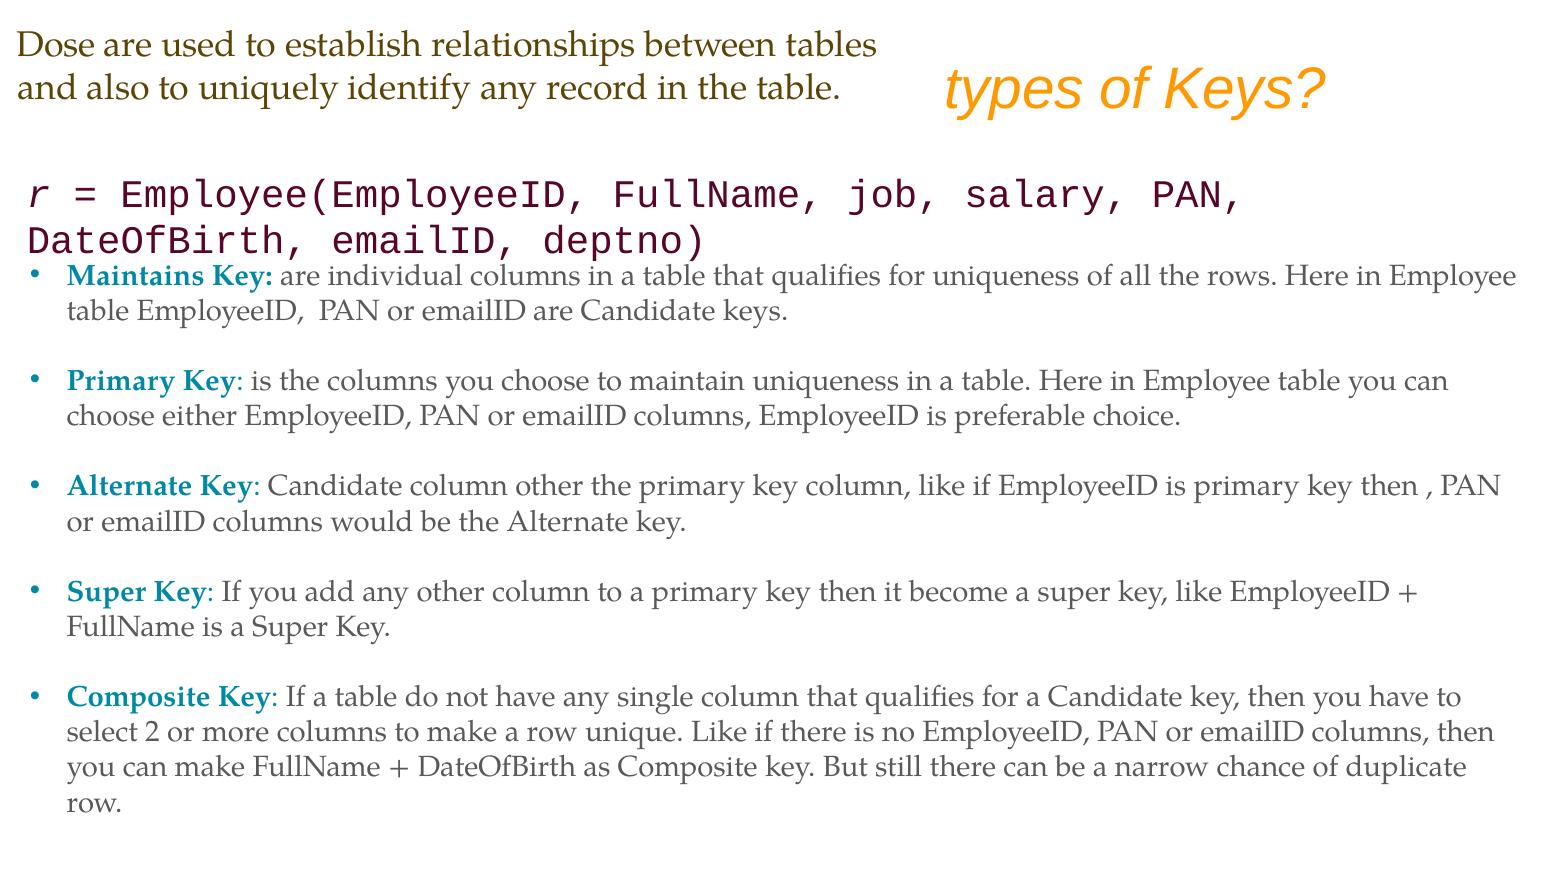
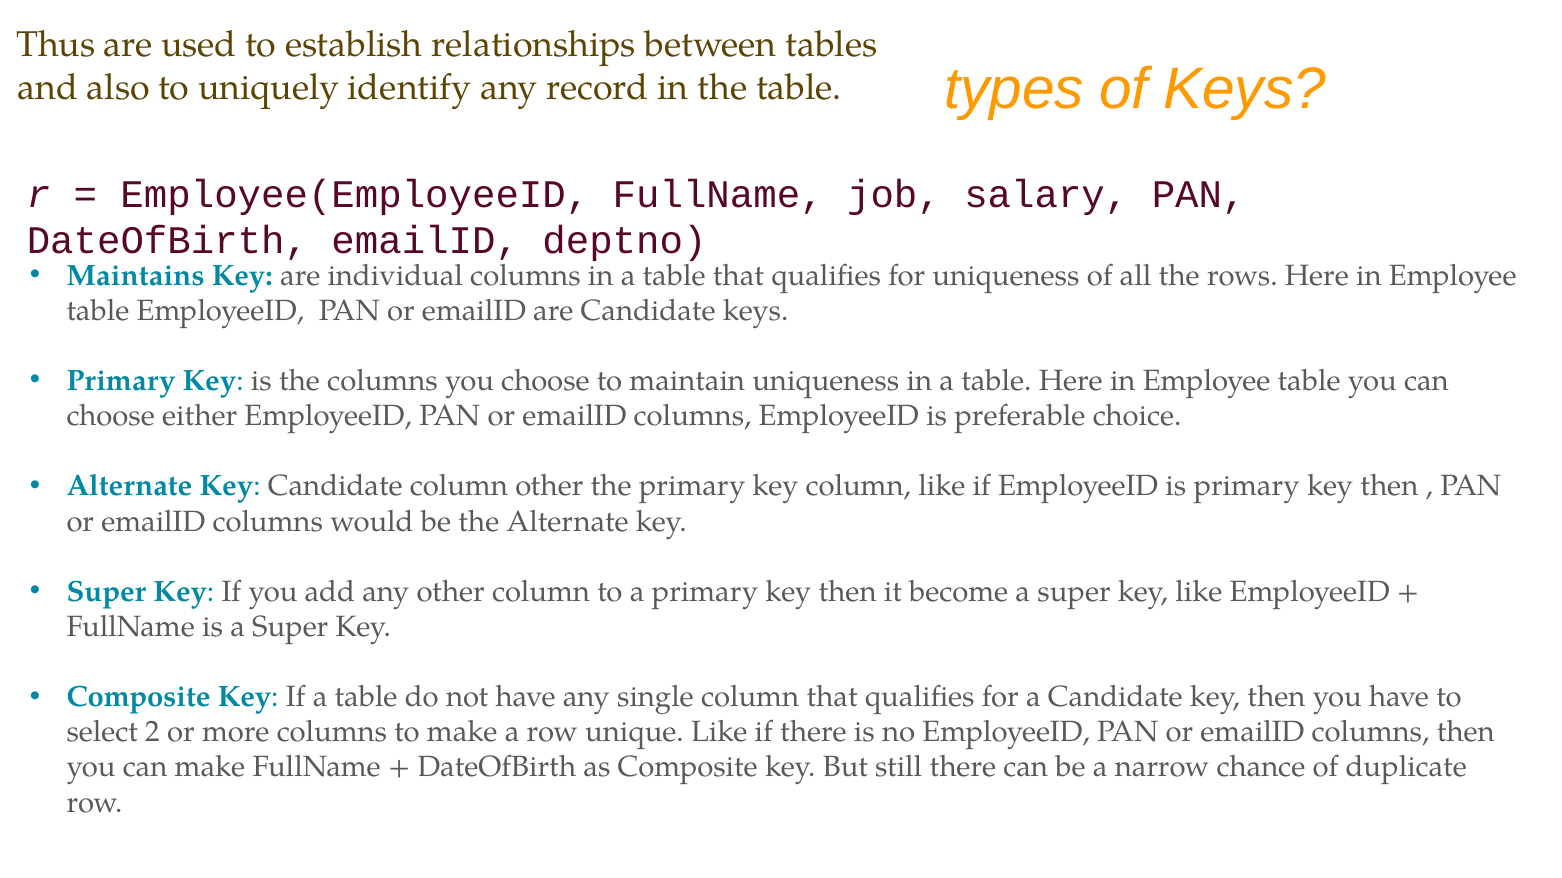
Dose: Dose -> Thus (56, 45)
